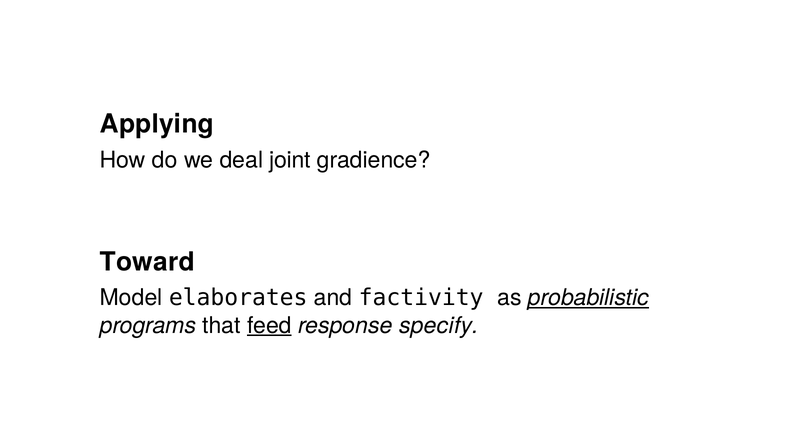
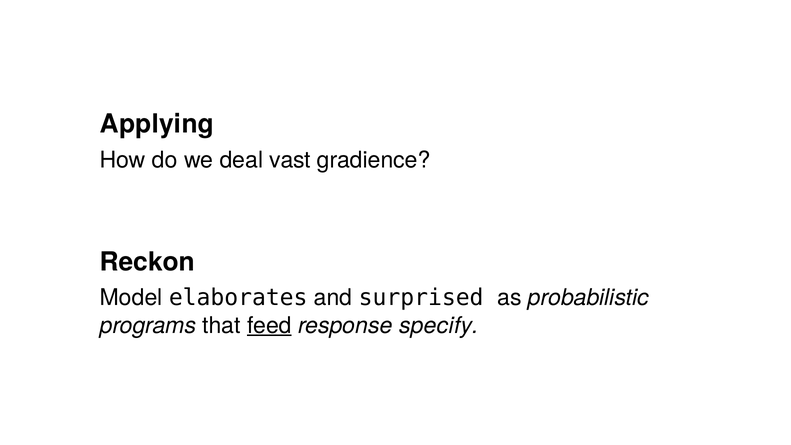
joint: joint -> vast (290, 160)
Toward: Toward -> Reckon (147, 262)
factivity: factivity -> surprised (421, 298)
probabilistic underline: present -> none (588, 298)
